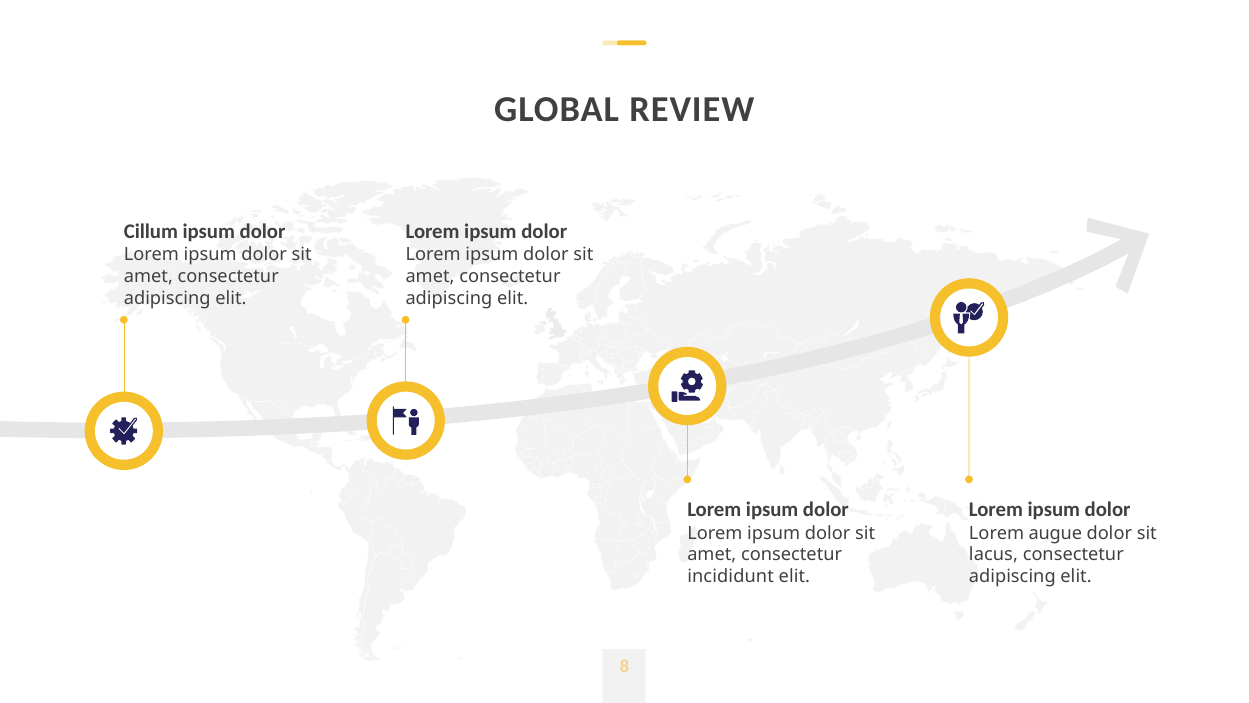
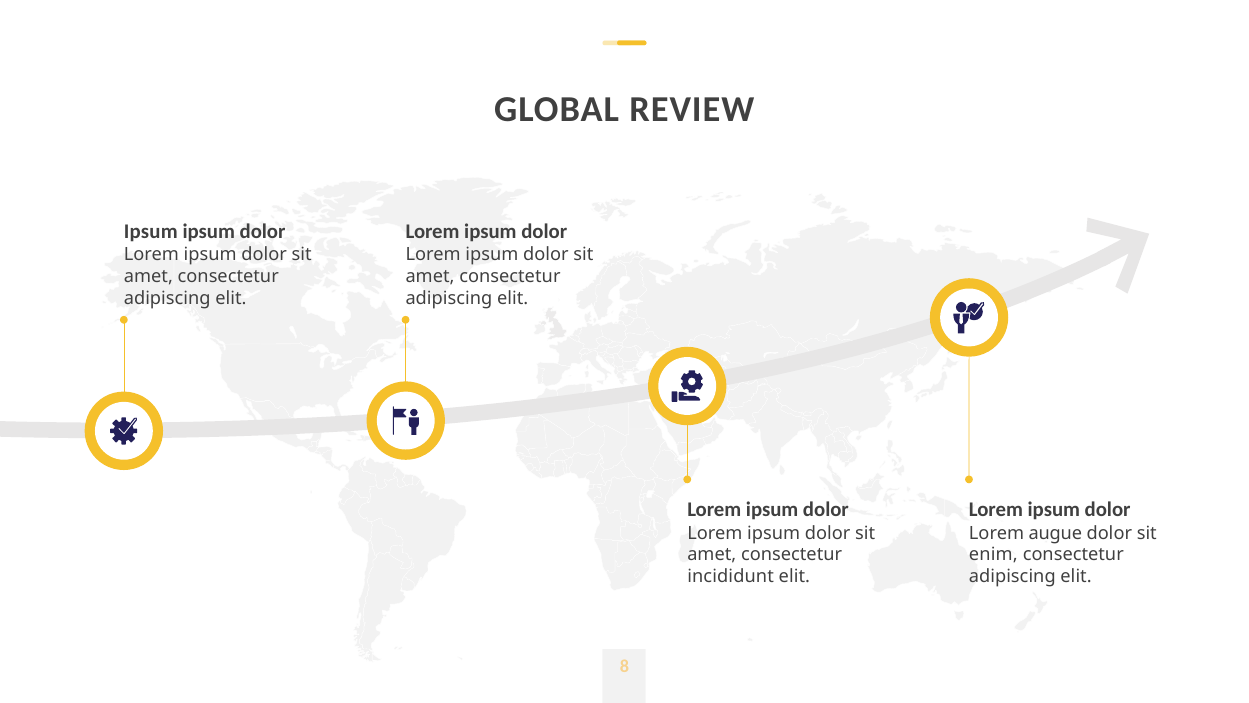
Cillum: Cillum -> Ipsum (151, 231)
lacus: lacus -> enim (993, 555)
